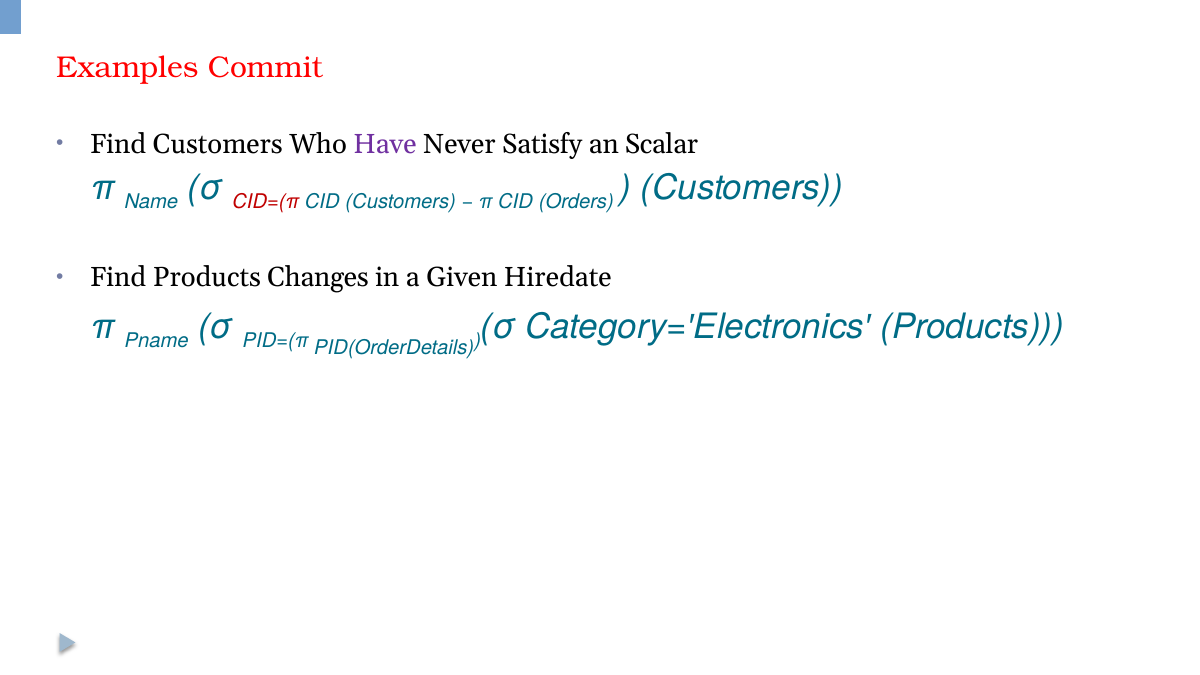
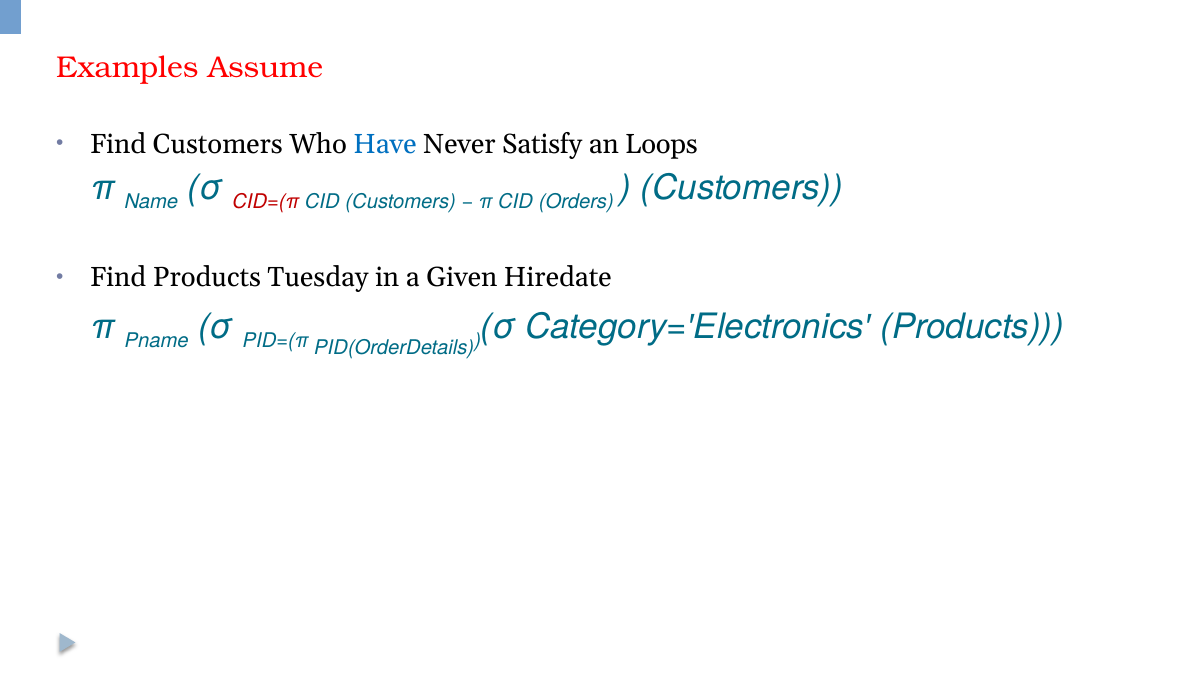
Commit: Commit -> Assume (266, 68)
Have colour: purple -> blue (385, 144)
Scalar: Scalar -> Loops (661, 144)
Changes: Changes -> Tuesday (318, 278)
